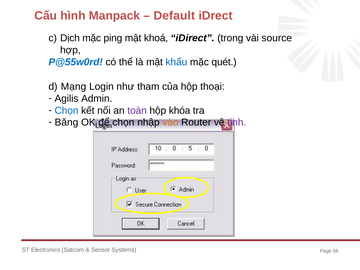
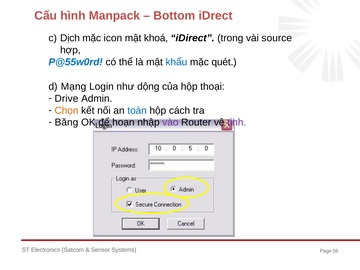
Default: Default -> Bottom (174, 16)
ping: ping -> icon (113, 38)
tham: tham -> dộng (148, 87)
Agilis: Agilis -> Drive (66, 99)
Chọn colour: blue -> orange (67, 111)
toàn colour: purple -> blue (137, 111)
khóa: khóa -> cách (180, 111)
để chọn: chọn -> hoạn (123, 122)
vào colour: orange -> purple (170, 122)
